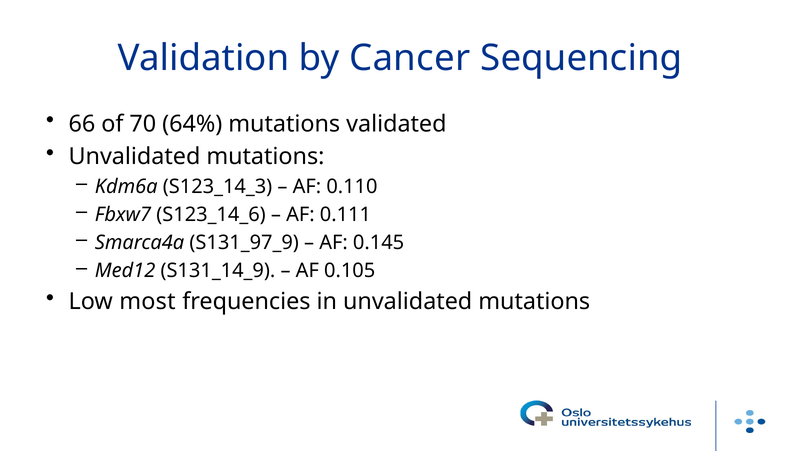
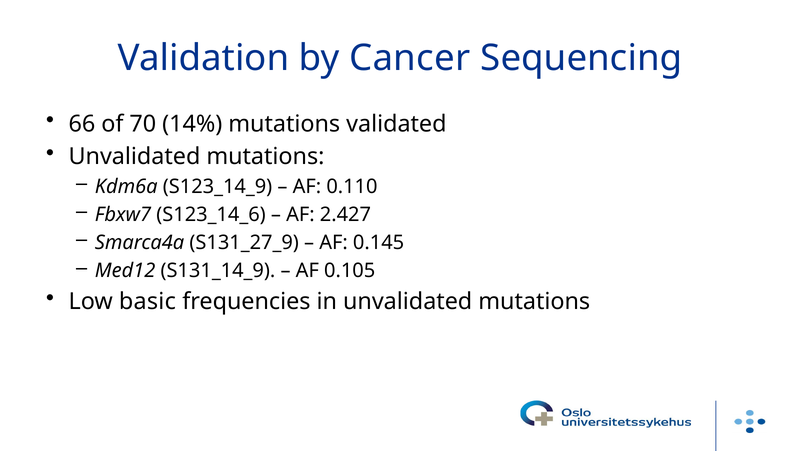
64%: 64% -> 14% (192, 124)
S123_14_3: S123_14_3 -> S123_14_9 (218, 186)
0.111: 0.111 -> 2.427 (345, 214)
S131_97_9: S131_97_9 -> S131_27_9 (244, 242)
most: most -> basic (147, 301)
